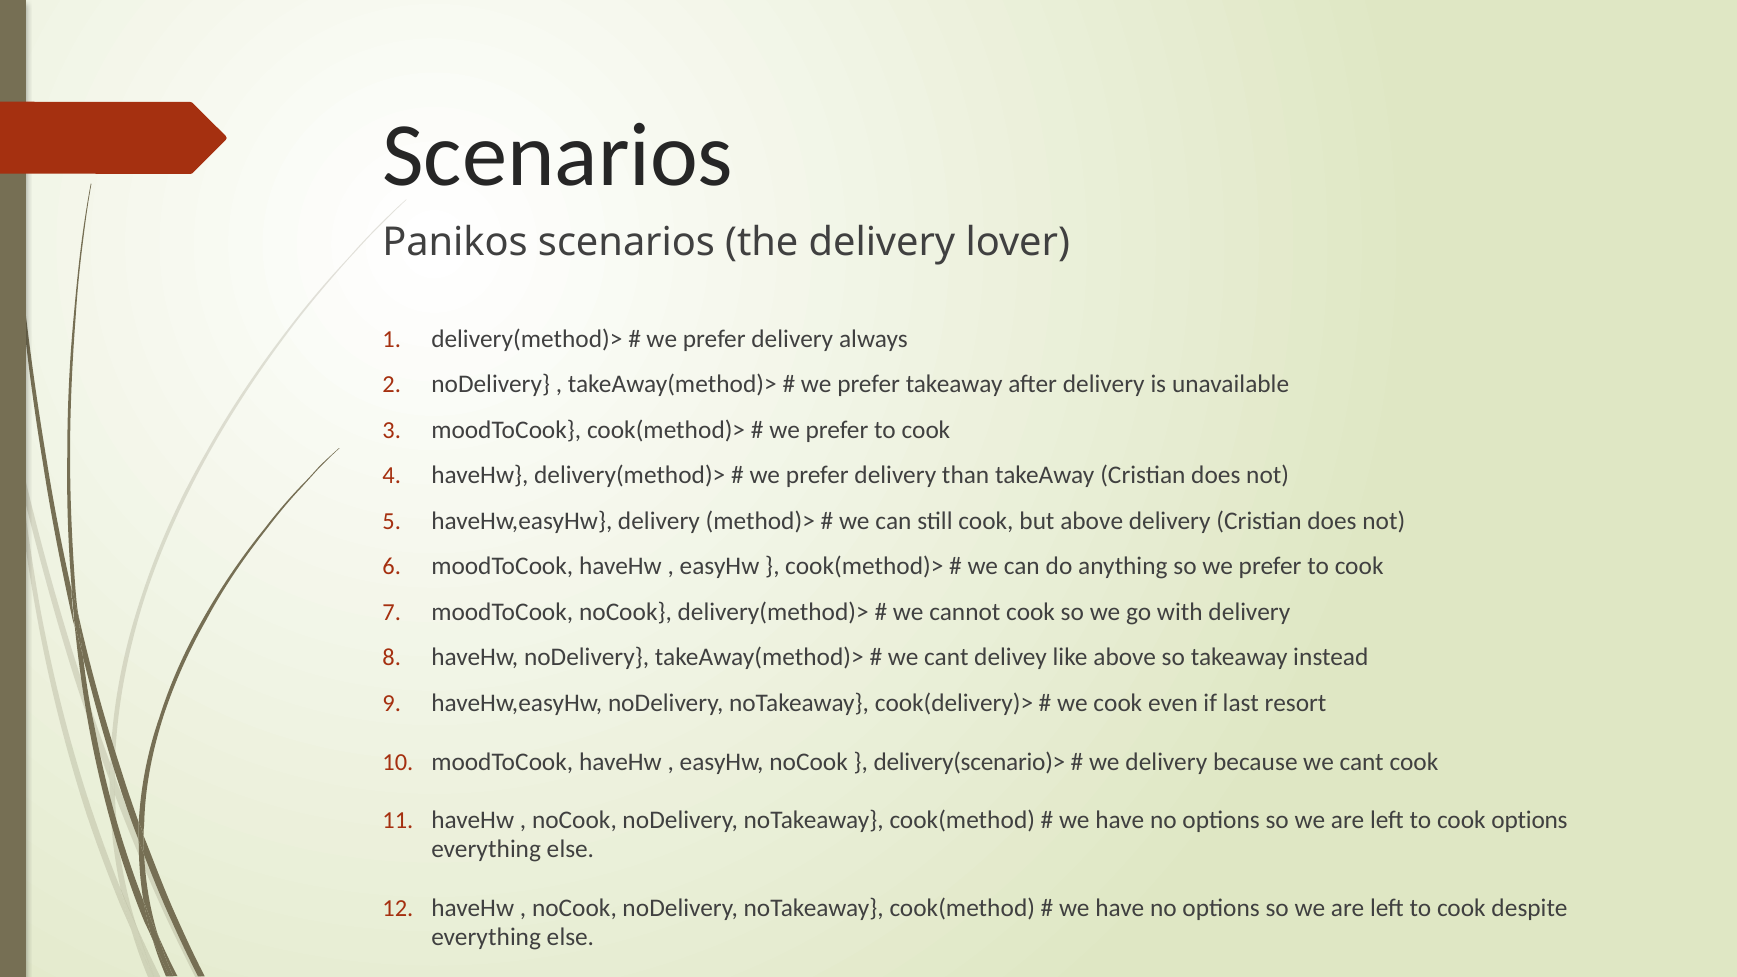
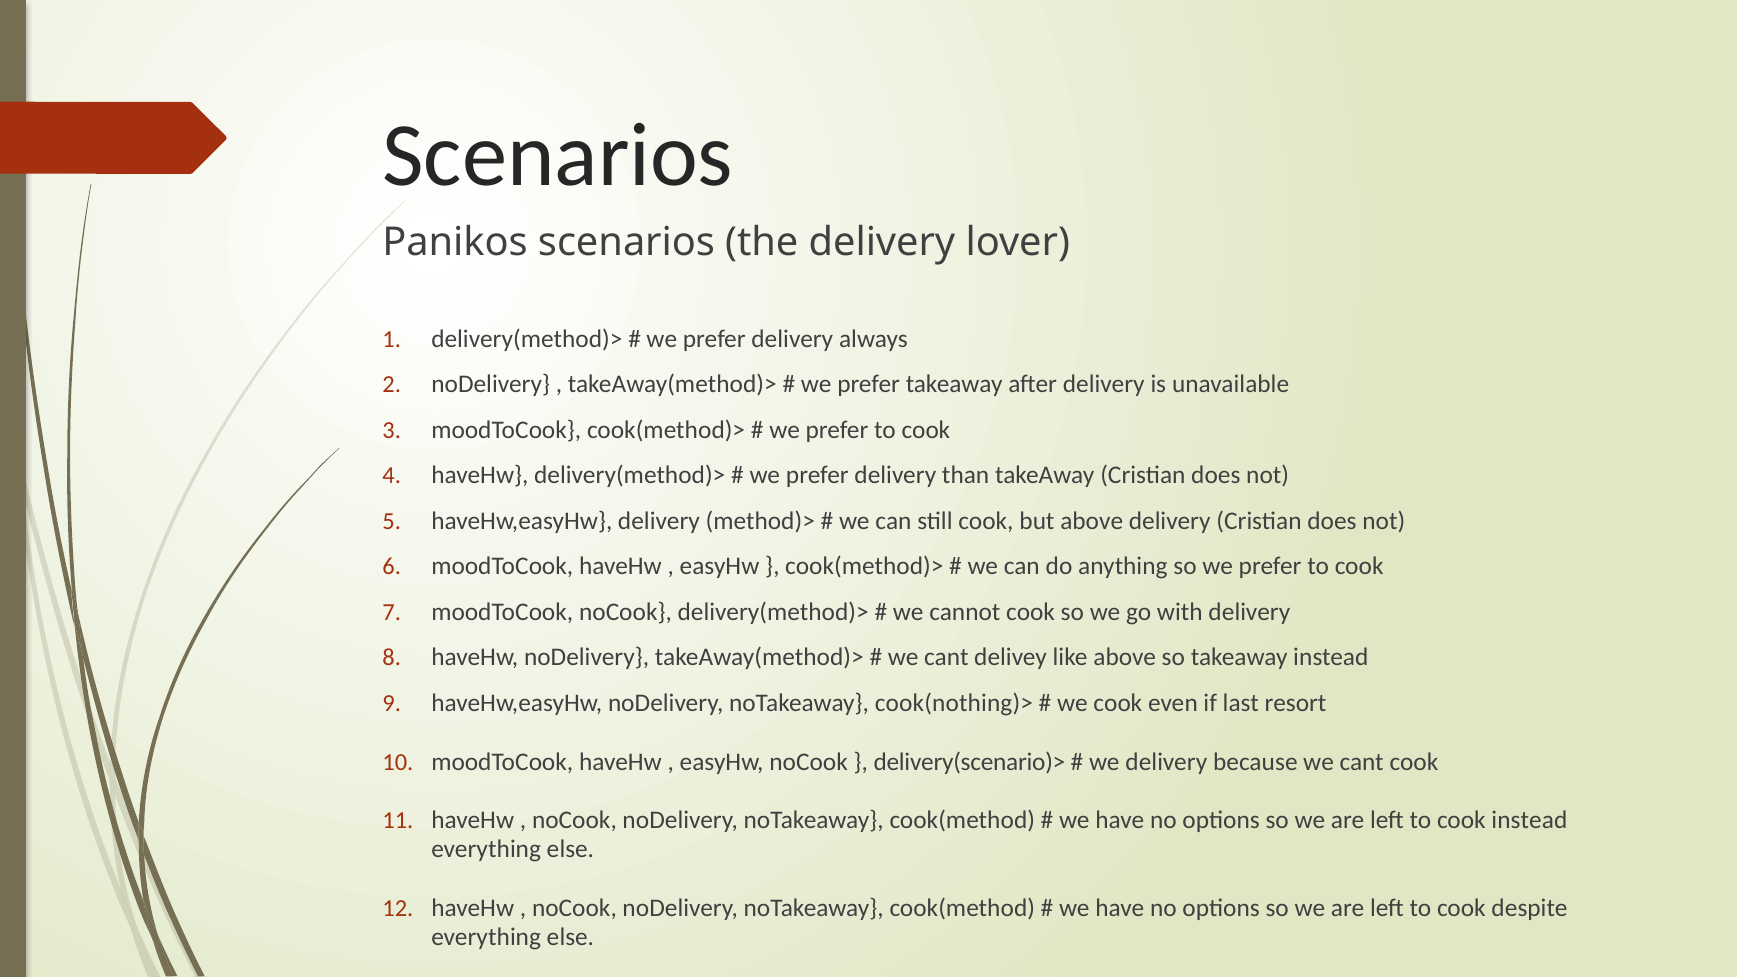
cook(delivery)>: cook(delivery)> -> cook(nothing)> (954, 703)
cook options: options -> instead (1529, 820)
